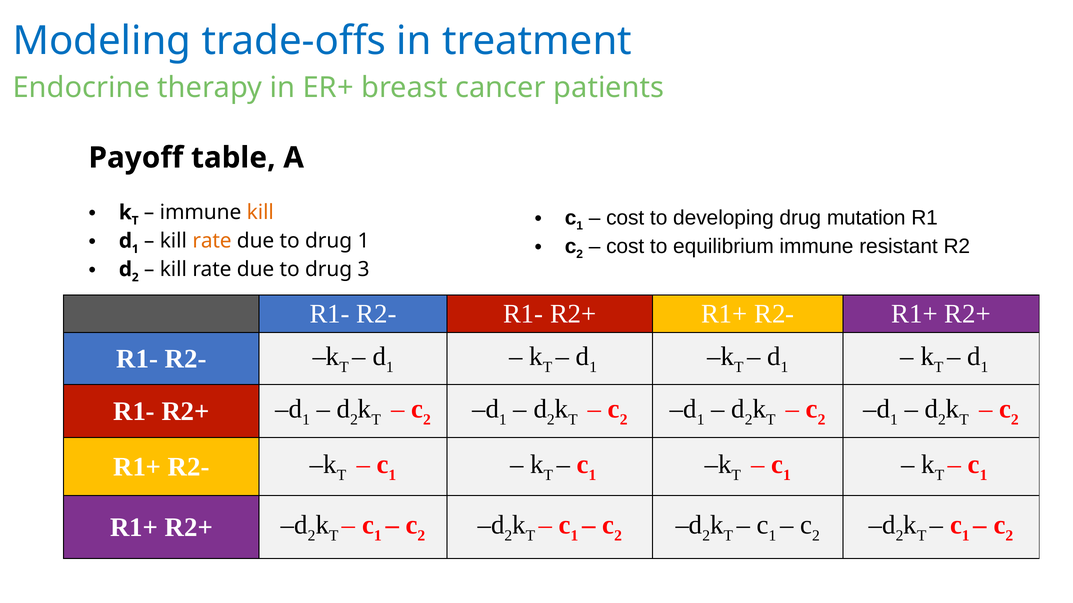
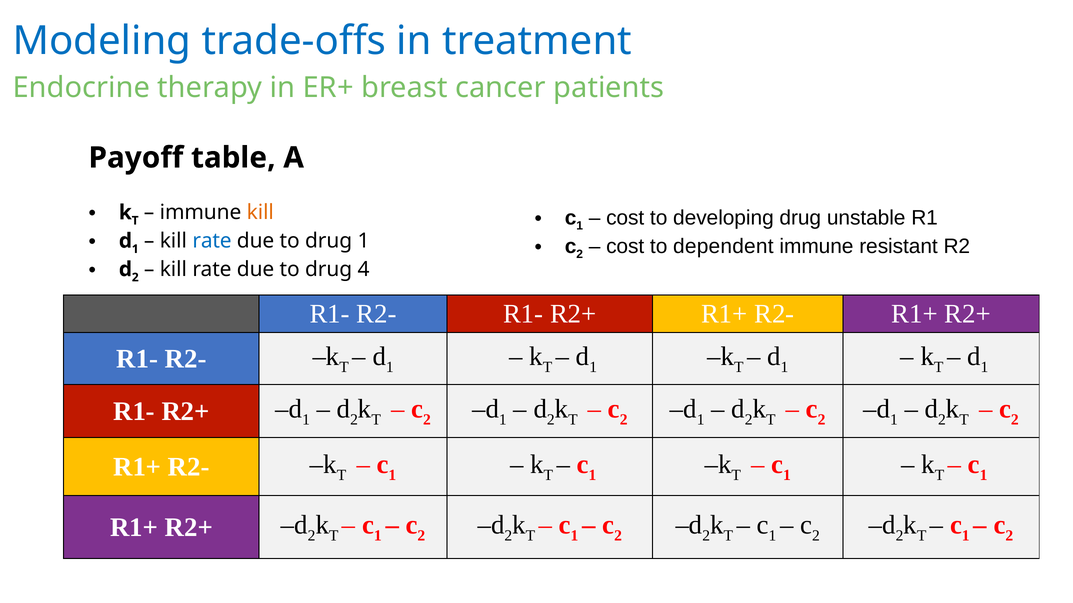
mutation: mutation -> unstable (866, 218)
rate colour: orange -> blue (212, 241)
equilibrium: equilibrium -> dependent (723, 246)
3: 3 -> 4 (364, 269)
